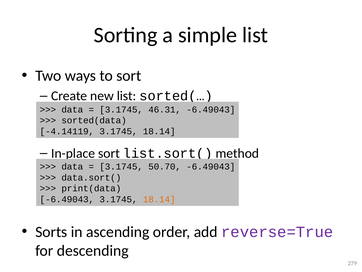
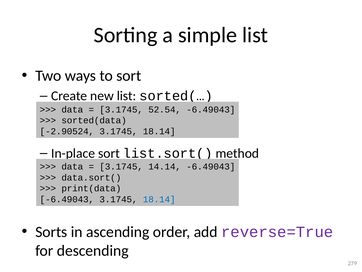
46.31: 46.31 -> 52.54 (165, 109)
-4.14119: -4.14119 -> -2.90524 (67, 131)
50.70: 50.70 -> 14.14 (165, 166)
18.14 colour: orange -> blue (159, 199)
